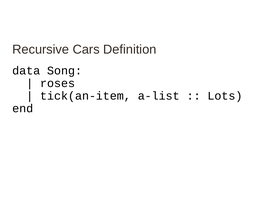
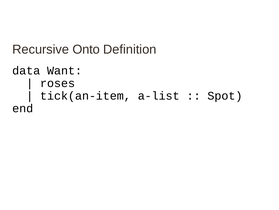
Cars: Cars -> Onto (86, 49)
Song: Song -> Want (65, 70)
Lots: Lots -> Spot (225, 95)
